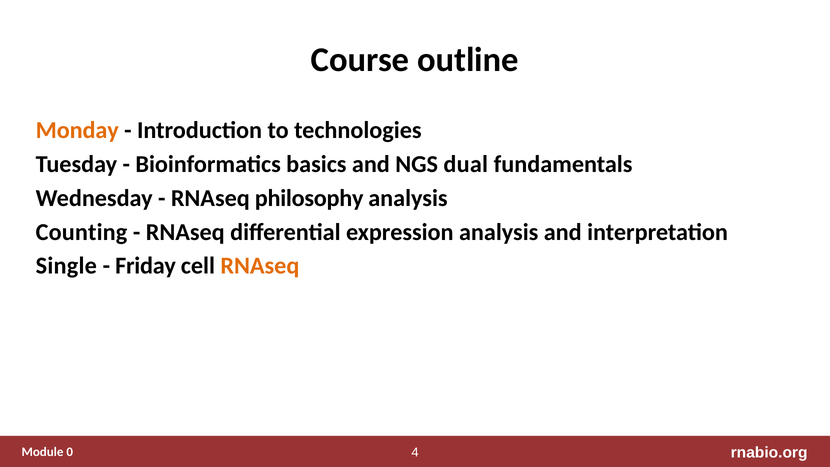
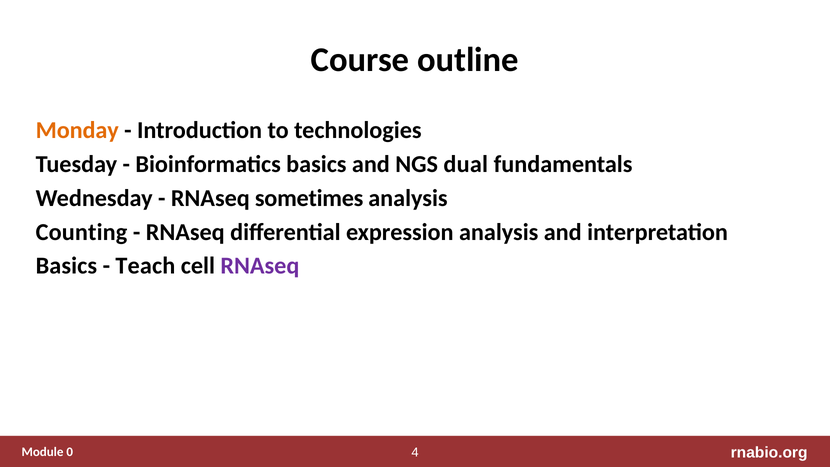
philosophy: philosophy -> sometimes (309, 198)
Single: Single -> Basics (66, 266)
Friday: Friday -> Teach (145, 266)
RNAseq colour: orange -> purple (260, 266)
